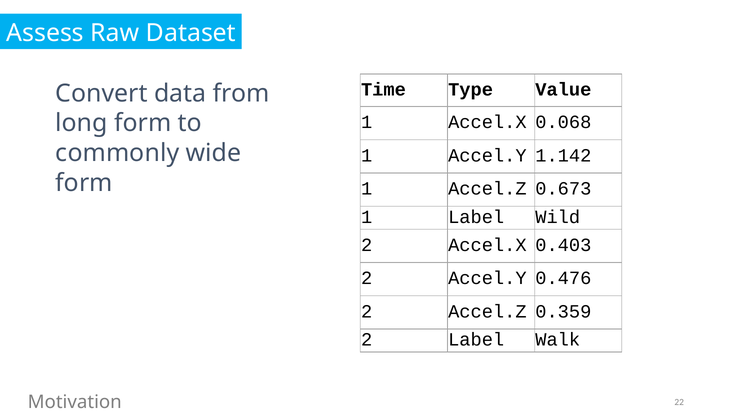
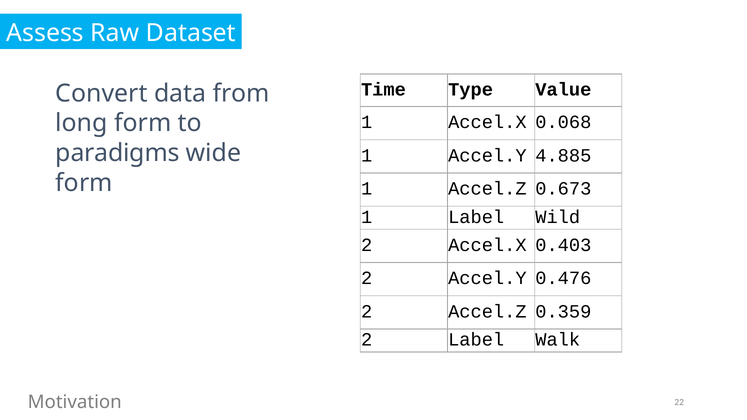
commonly: commonly -> paradigms (118, 153)
1.142: 1.142 -> 4.885 (563, 156)
